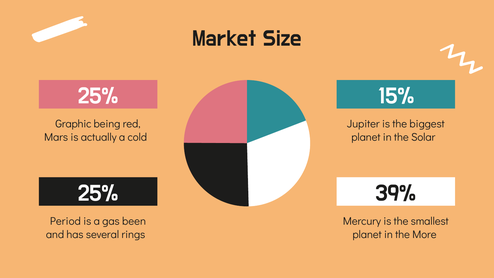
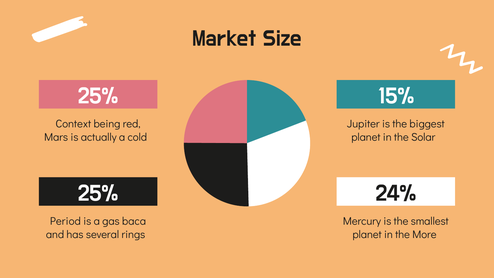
Graphic: Graphic -> Context (73, 124)
39%: 39% -> 24% (396, 193)
been: been -> baca (134, 221)
